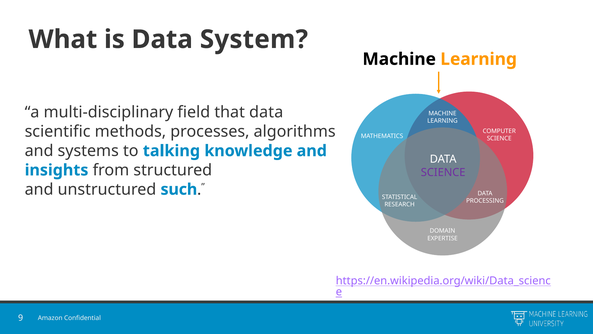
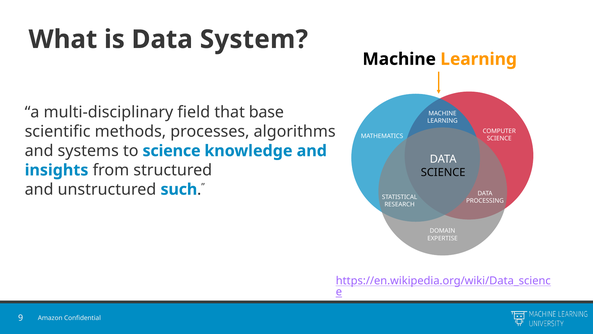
that data: data -> base (266, 112)
to talking: talking -> science (172, 151)
SCIENCE colour: purple -> black (443, 172)
